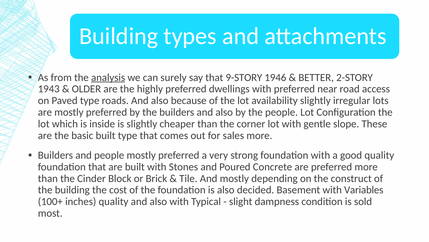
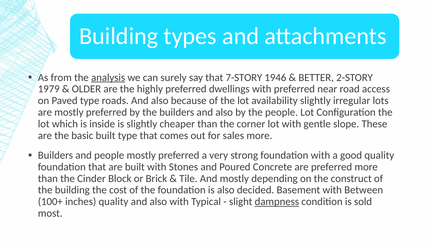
9-STORY: 9-STORY -> 7-STORY (244, 77)
1943: 1943 -> 1979 (49, 89)
Variables: Variables -> Between (364, 190)
dampness underline: none -> present (277, 201)
